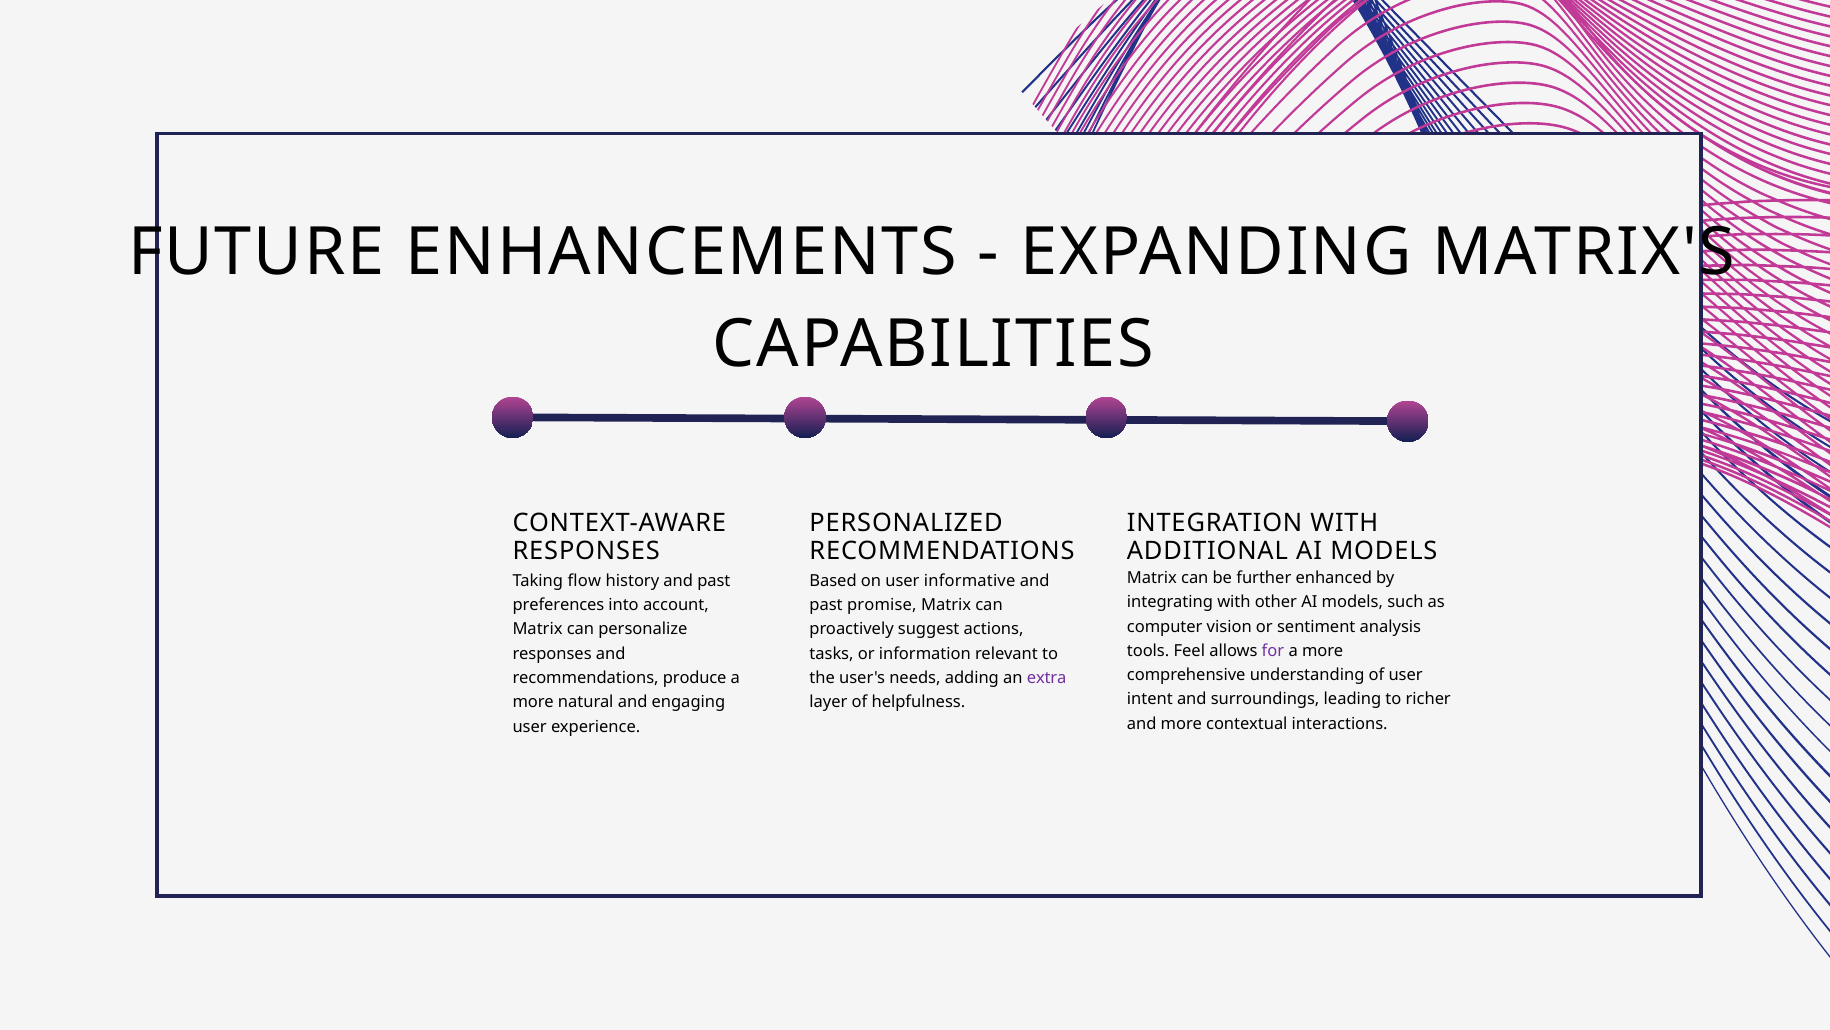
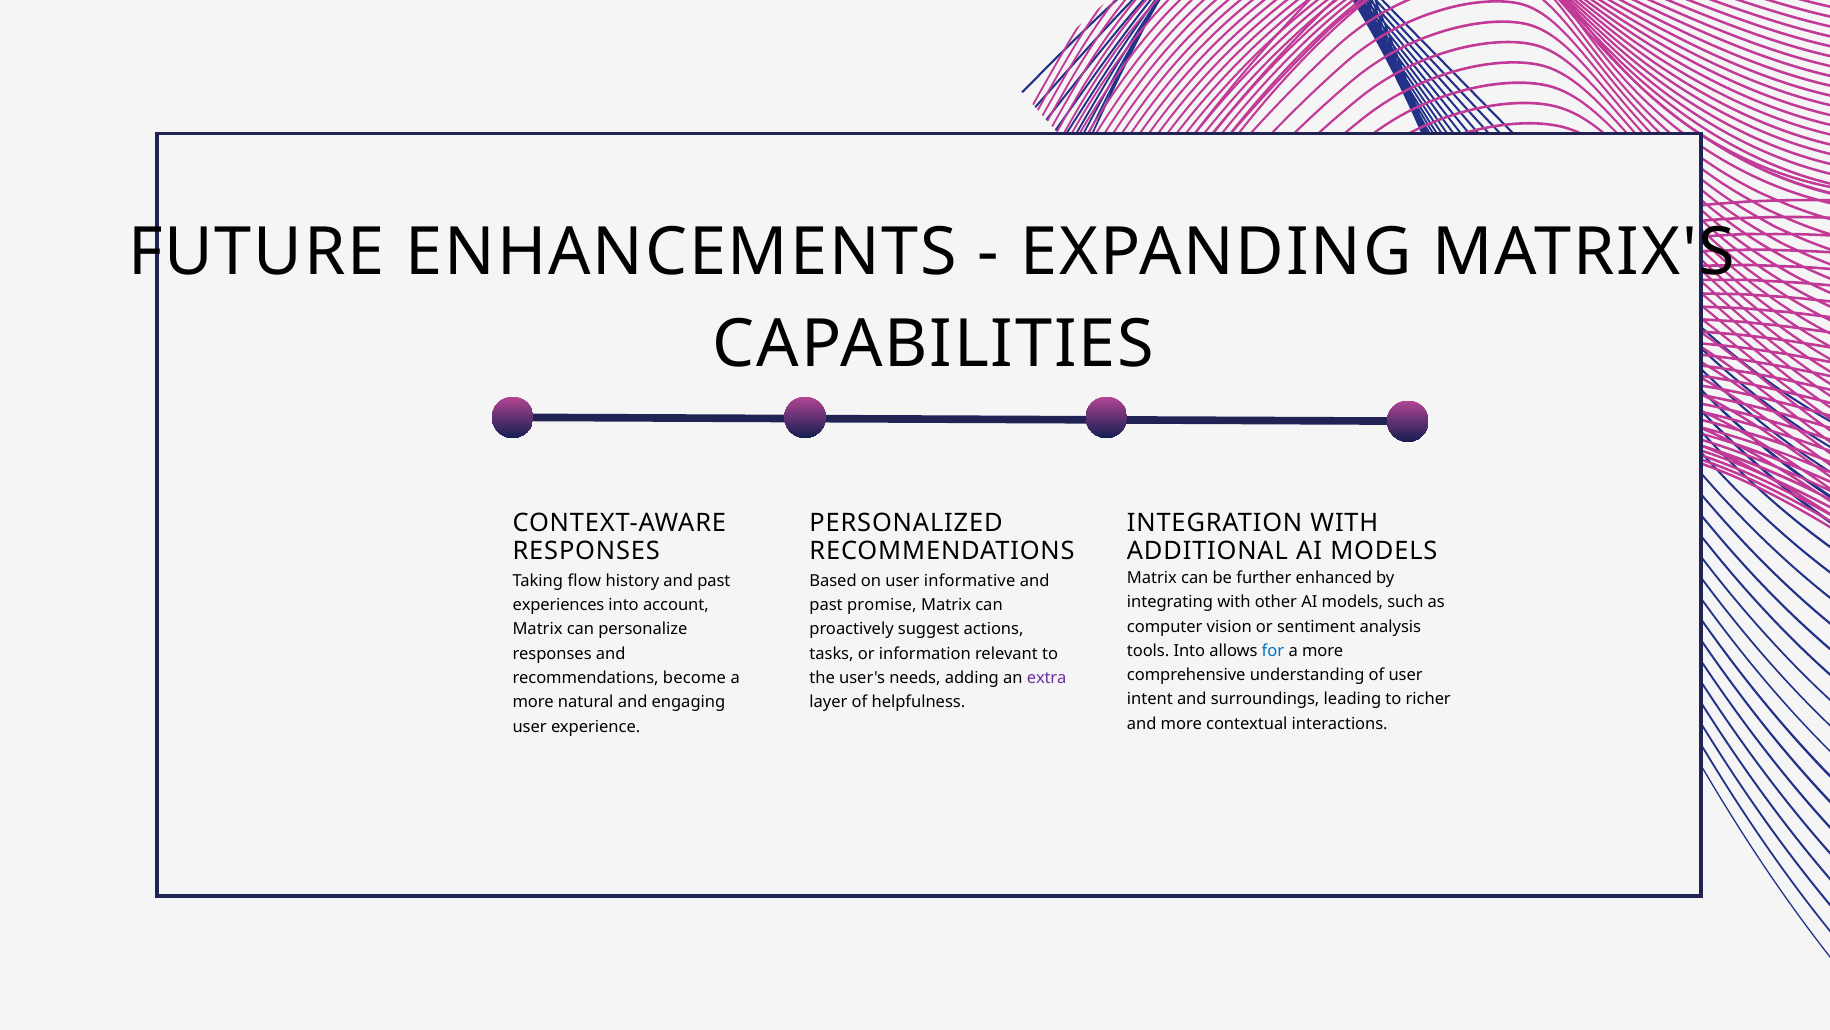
preferences: preferences -> experiences (558, 605)
tools Feel: Feel -> Into (1189, 650)
for colour: purple -> blue (1273, 650)
produce: produce -> become (695, 678)
